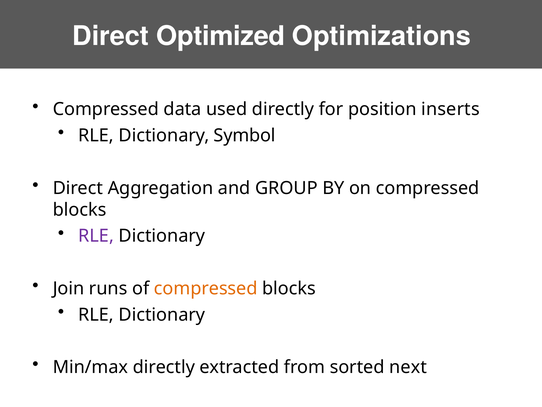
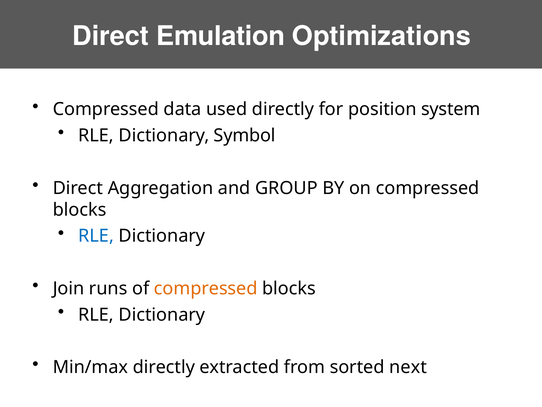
Optimized: Optimized -> Emulation (221, 36)
inserts: inserts -> system (451, 109)
RLE colour: purple -> blue (96, 236)
